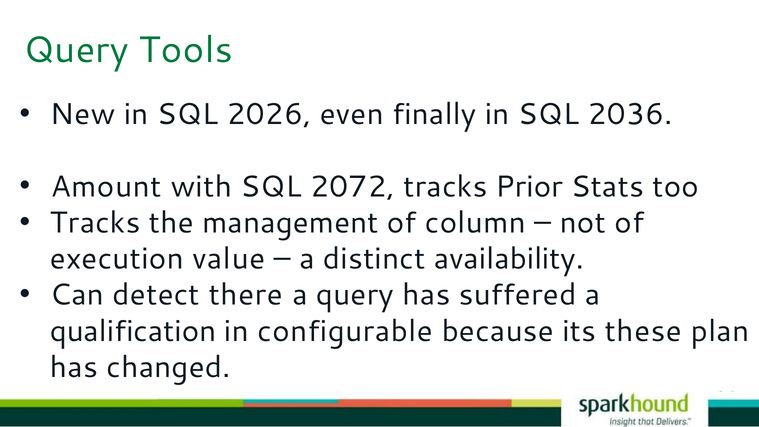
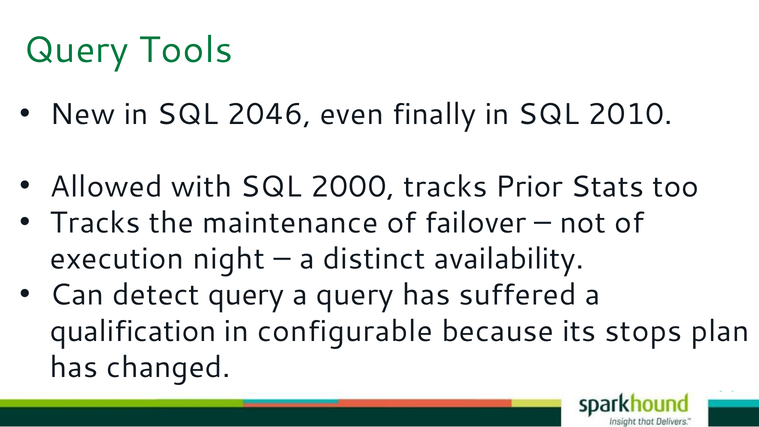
2026: 2026 -> 2046 (269, 114)
2036: 2036 -> 2010 (630, 114)
Amount: Amount -> Allowed (106, 187)
2072: 2072 -> 2000 (353, 187)
management: management -> maintenance (290, 223)
column: column -> failover (476, 223)
value: value -> night (229, 259)
detect there: there -> query (246, 295)
these: these -> stops (643, 331)
